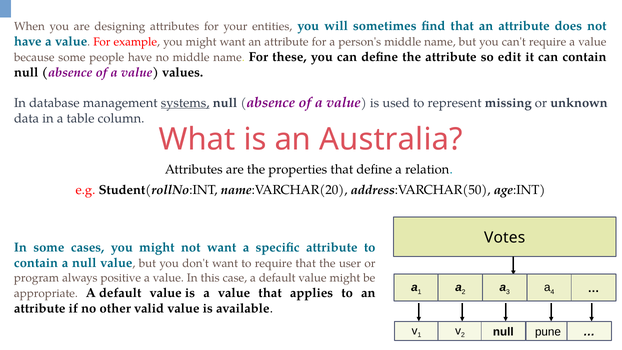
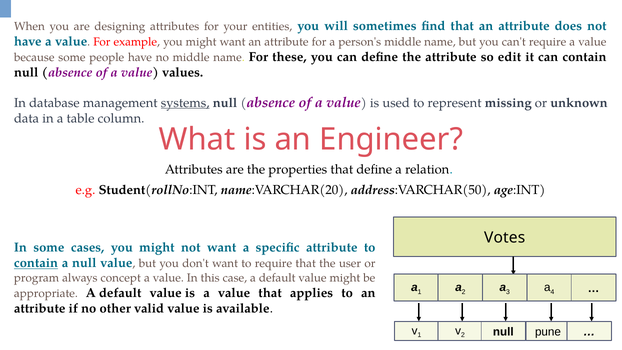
Australia: Australia -> Engineer (391, 139)
contain underline: none -> present (36, 263)
positive: positive -> concept (121, 278)
